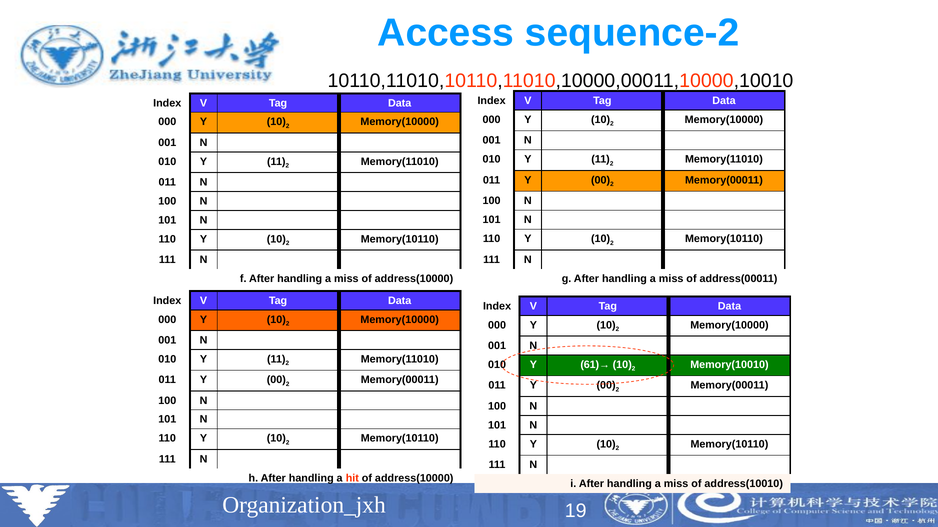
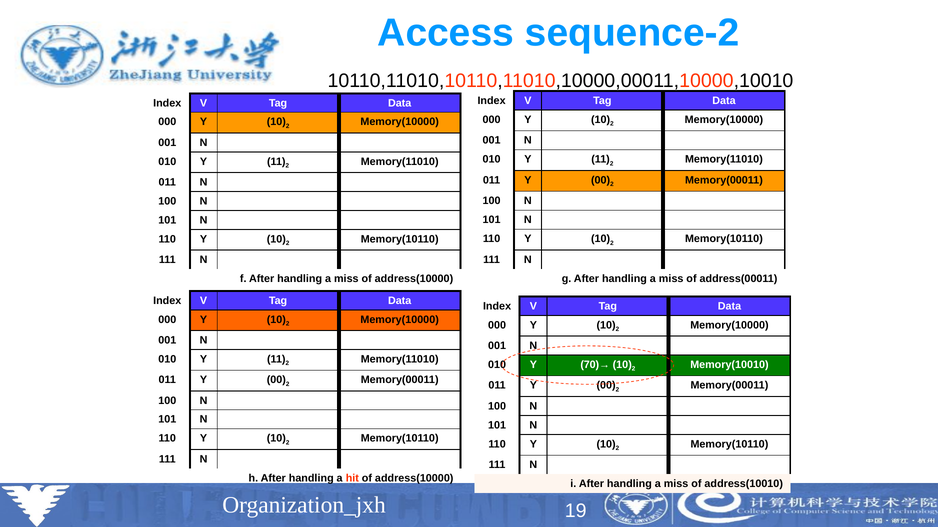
61)→: 61)→ -> 70)→ (595, 365)
